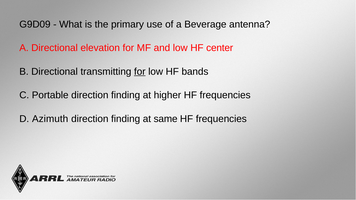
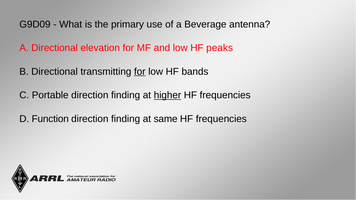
center: center -> peaks (220, 48)
higher underline: none -> present (167, 95)
Azimuth: Azimuth -> Function (50, 119)
